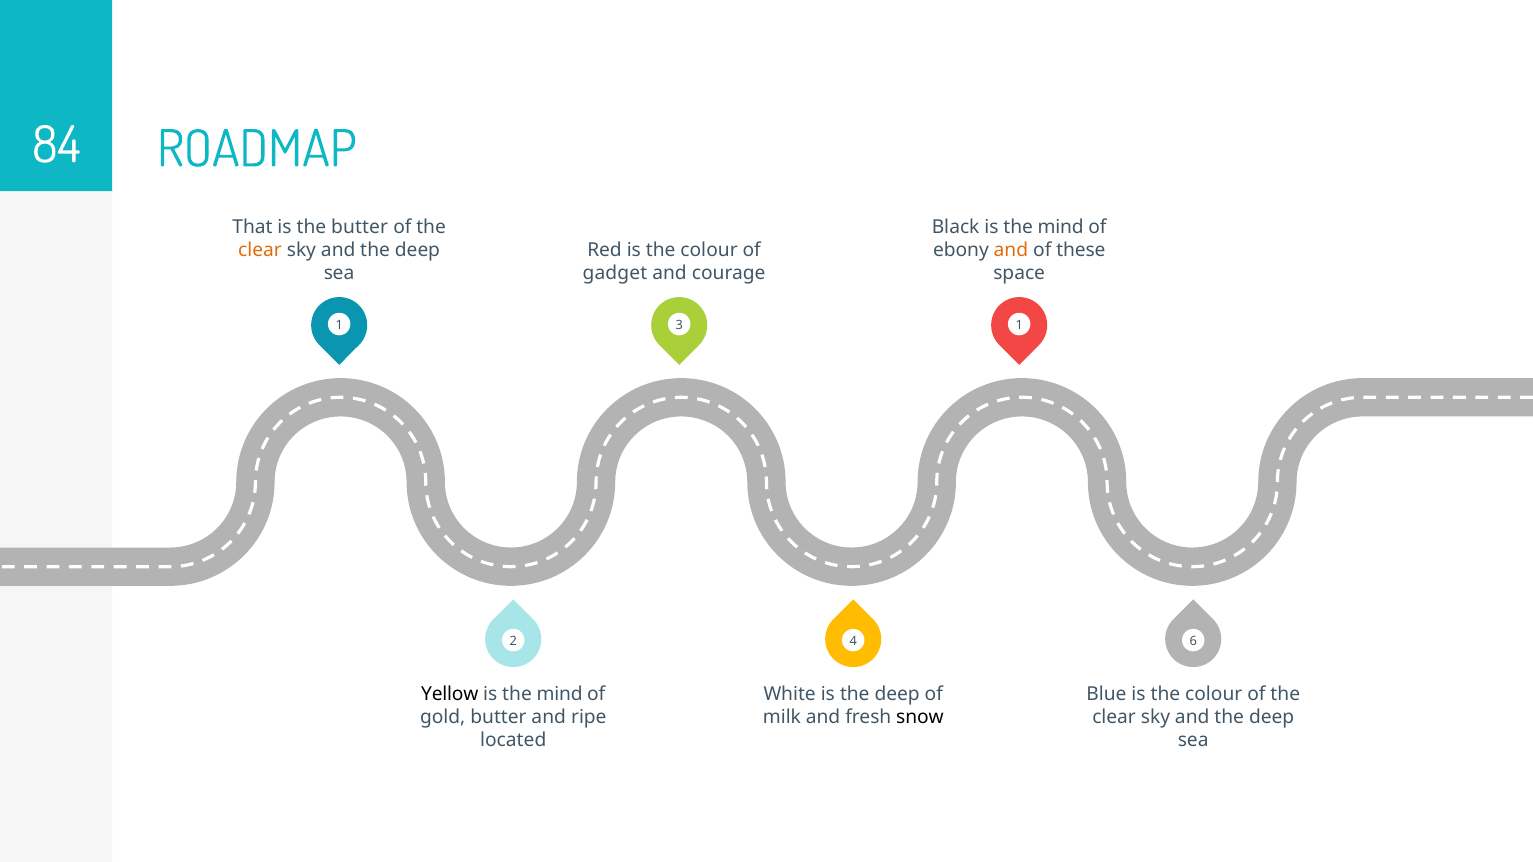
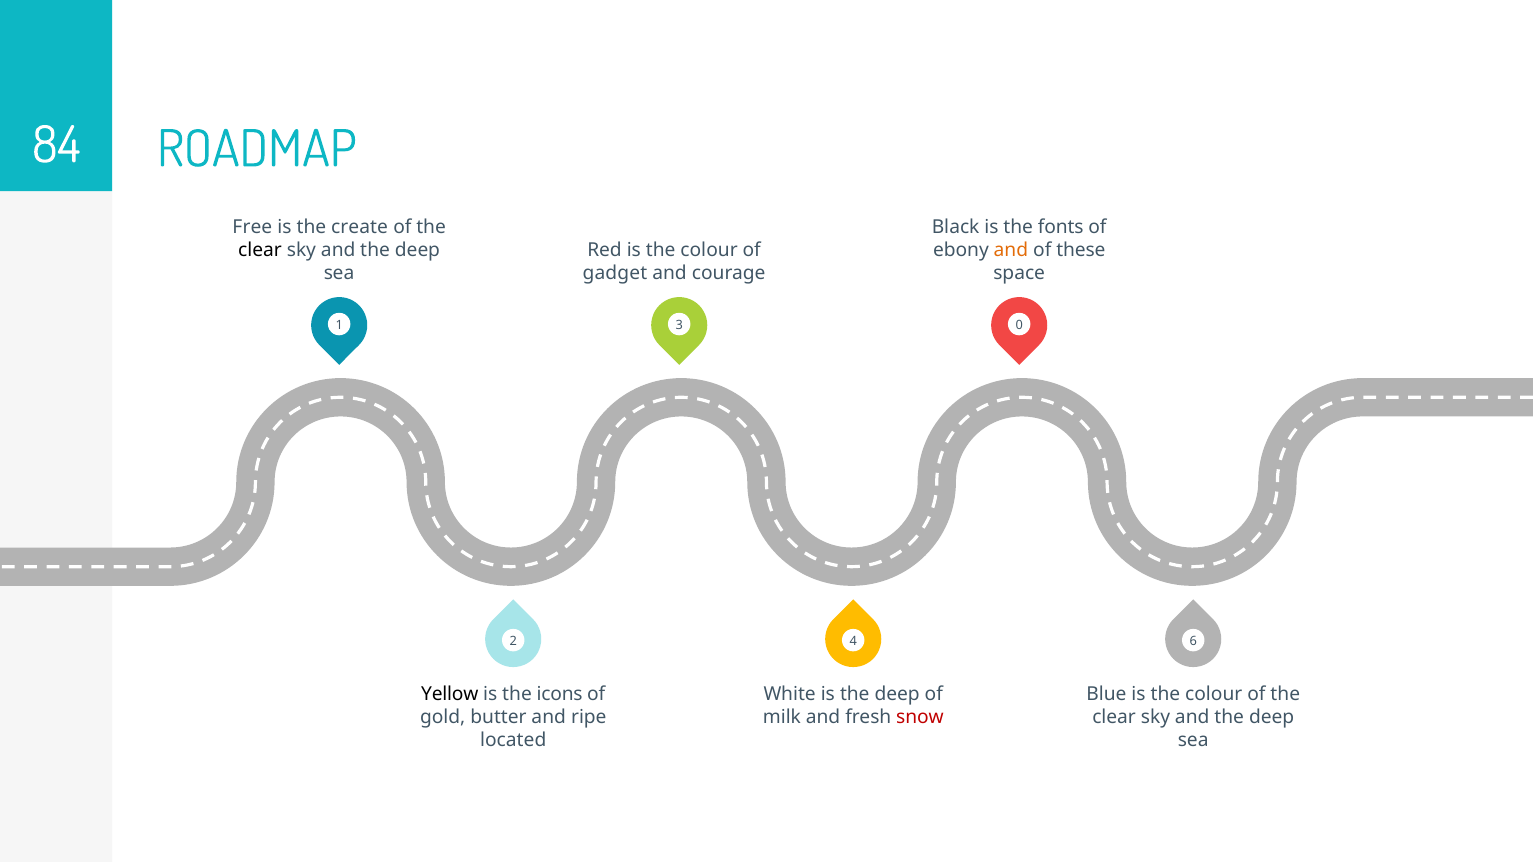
That: That -> Free (252, 227)
the butter: butter -> create (360, 227)
Black is the mind: mind -> fonts (1061, 227)
clear colour: orange -> black (260, 250)
3 1: 1 -> 0 (1019, 325)
mind: mind -> icons (560, 694)
snow colour: black -> red (920, 717)
